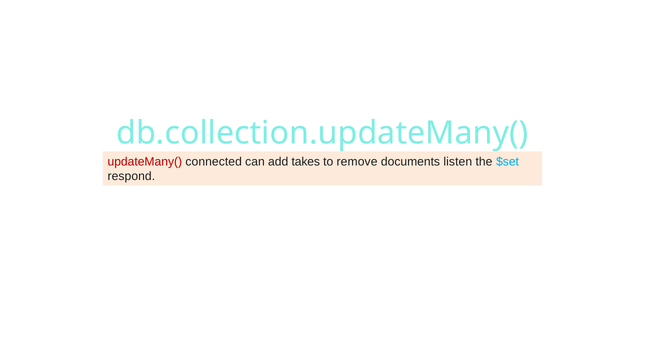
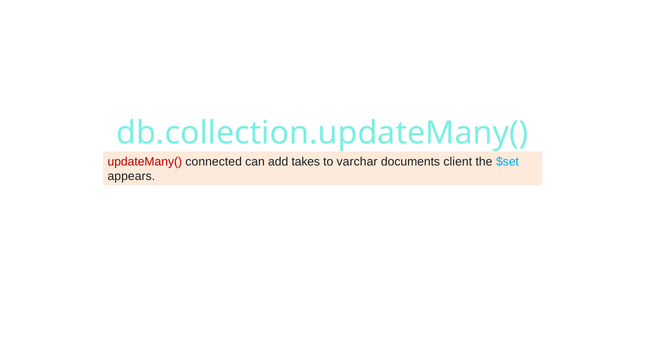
remove: remove -> varchar (357, 162)
listen: listen -> client (458, 162)
respond: respond -> appears (131, 176)
